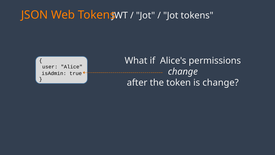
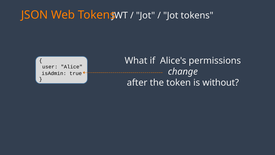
is change: change -> without (221, 83)
